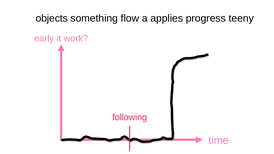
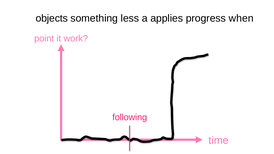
flow: flow -> less (130, 18)
teeny: teeny -> when (241, 18)
early: early -> point (44, 39)
